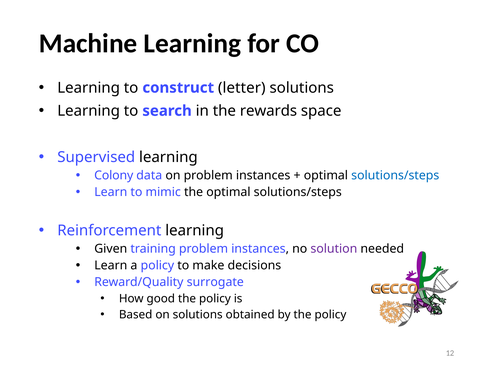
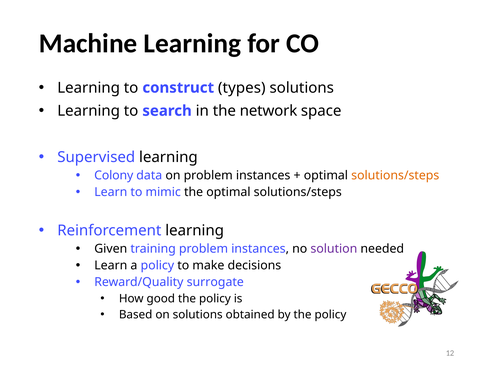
letter: letter -> types (242, 88)
rewards: rewards -> network (269, 111)
solutions/steps colour: blue -> orange (395, 175)
